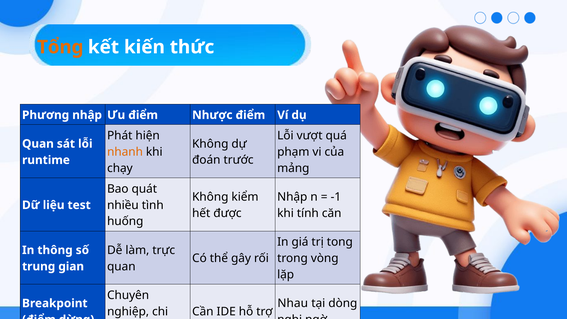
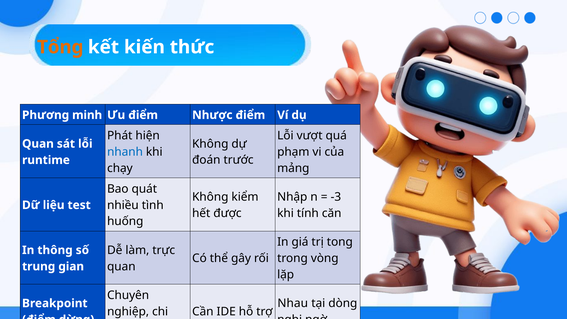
Phương nhập: nhập -> minh (87, 115)
nhanh colour: orange -> blue (125, 152)
-1: -1 -> -3 (336, 197)
